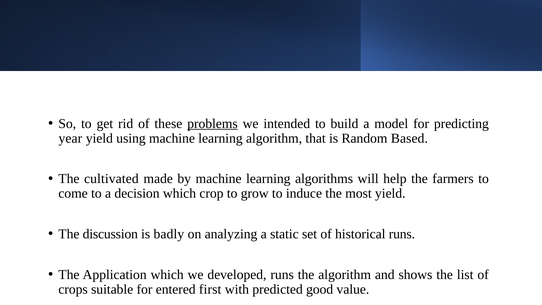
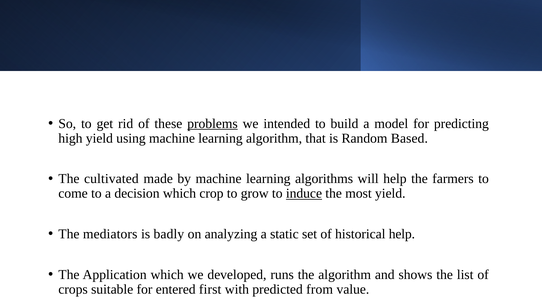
year: year -> high (70, 138)
induce underline: none -> present (304, 193)
discussion: discussion -> mediators (110, 234)
historical runs: runs -> help (402, 234)
good: good -> from (320, 289)
